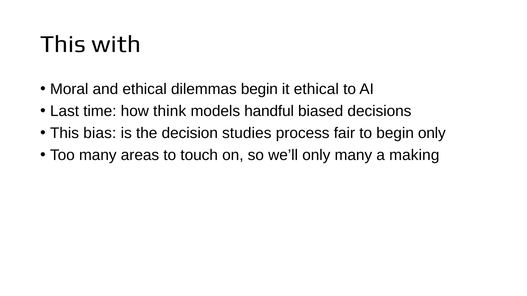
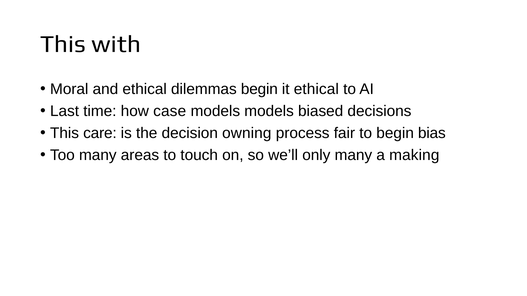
think: think -> case (170, 111)
models handful: handful -> models (269, 111)
bias: bias -> care (100, 133)
studies: studies -> owning (247, 133)
begin only: only -> bias (432, 133)
